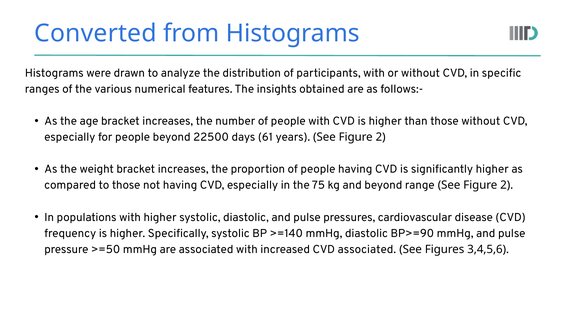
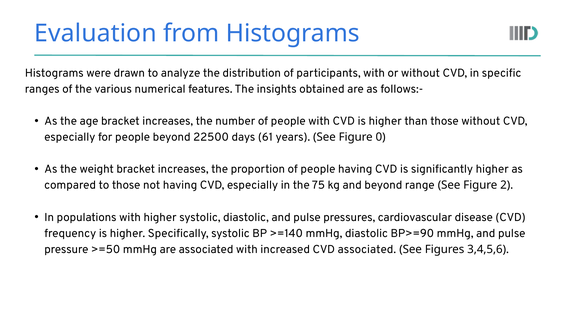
Converted: Converted -> Evaluation (95, 33)
years See Figure 2: 2 -> 0 (381, 137)
